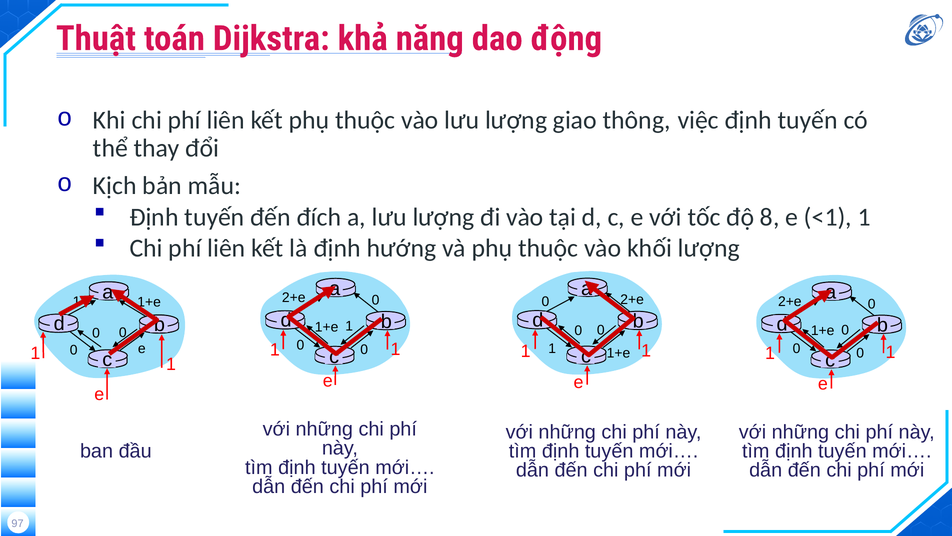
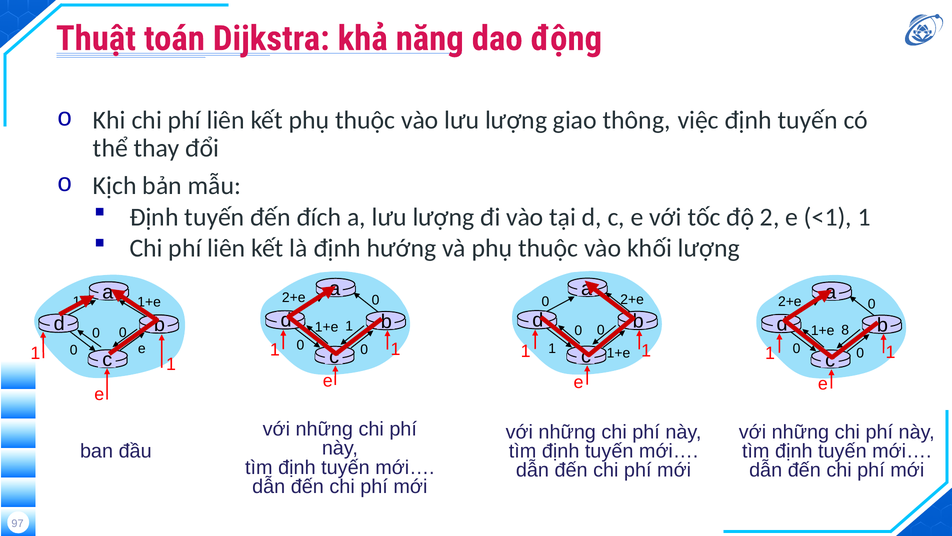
8: 8 -> 2 (770, 217)
1+e 0: 0 -> 8 (845, 330)
